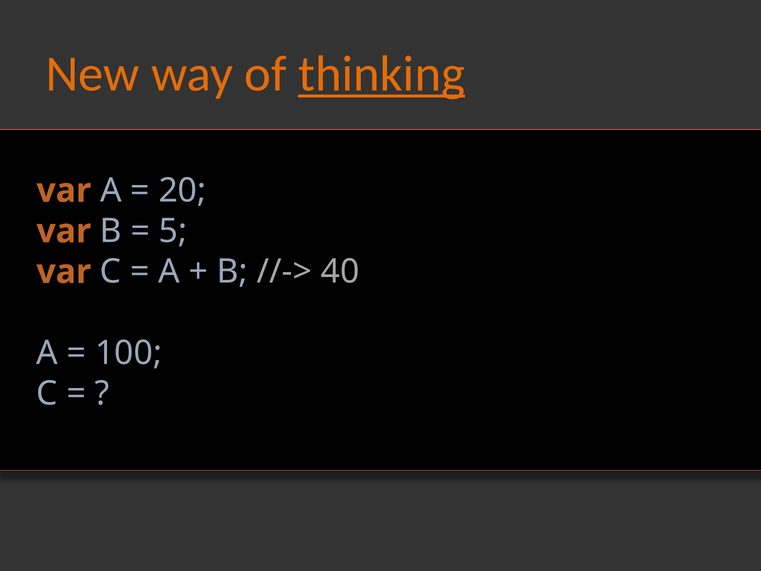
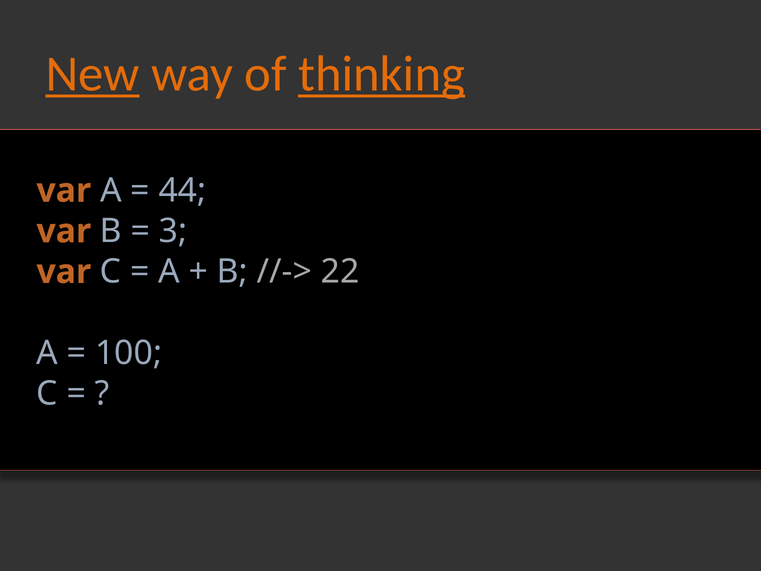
New underline: none -> present (93, 74)
20: 20 -> 44 (182, 191)
5: 5 -> 3 (173, 231)
40: 40 -> 22 (340, 272)
